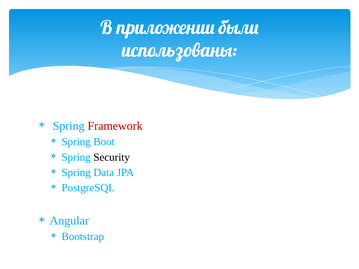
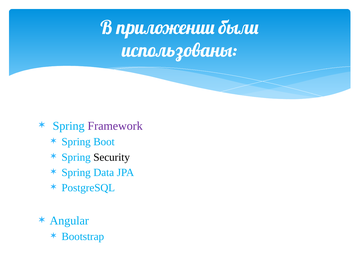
Framework colour: red -> purple (115, 126)
